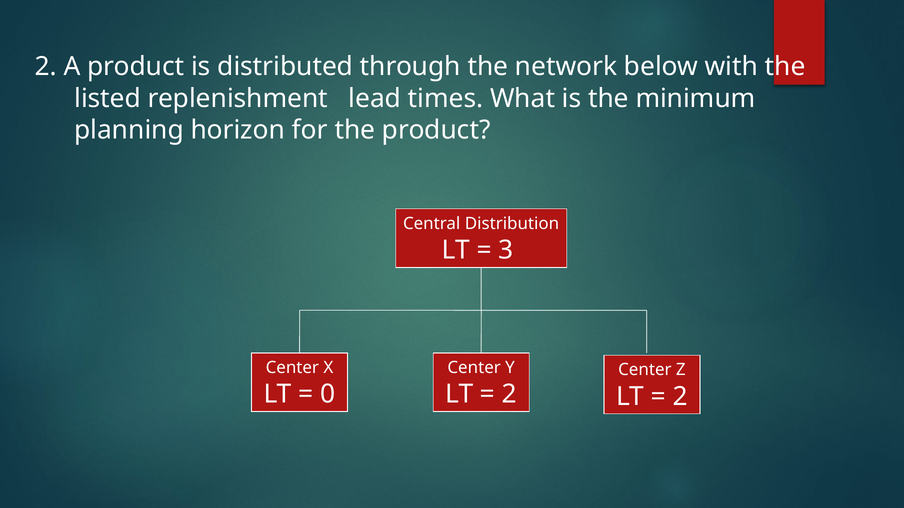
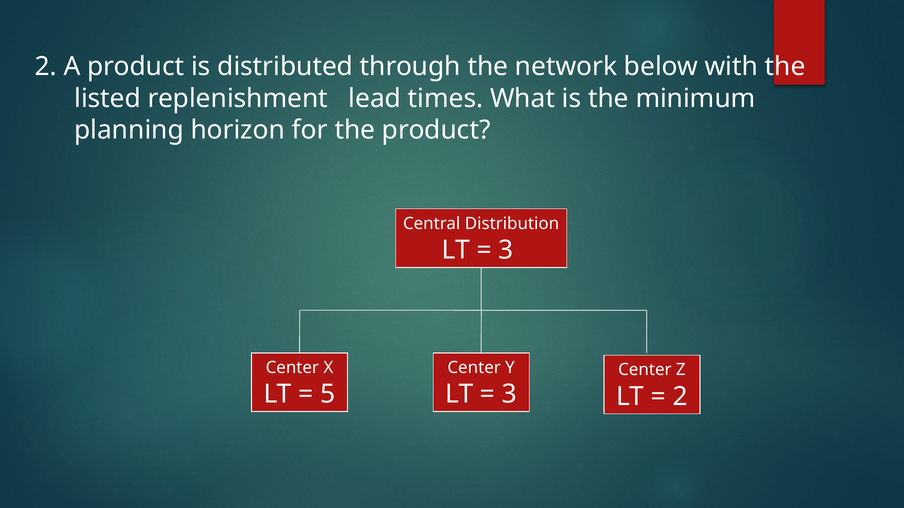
0: 0 -> 5 (328, 395)
2: 2 -> 3 (509, 395)
